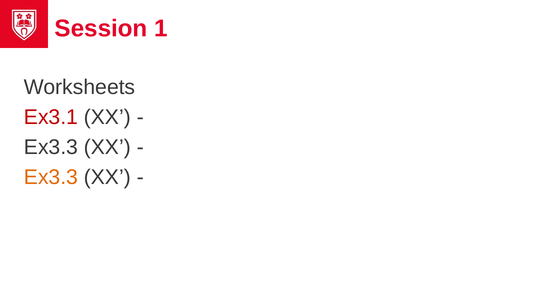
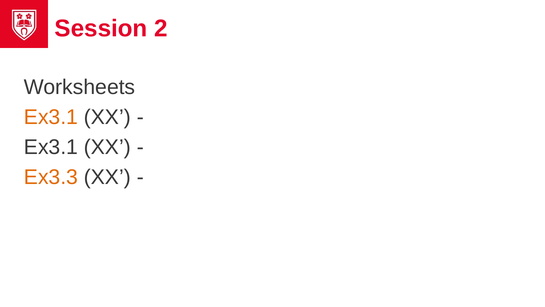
1: 1 -> 2 (161, 28)
Ex3.1 colour: red -> orange (51, 117)
Ex3.3: Ex3.3 -> Ex3.1 (51, 147)
